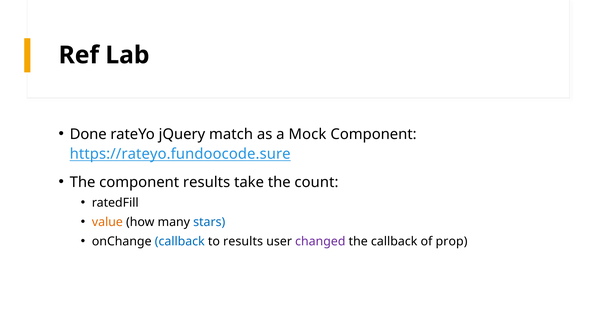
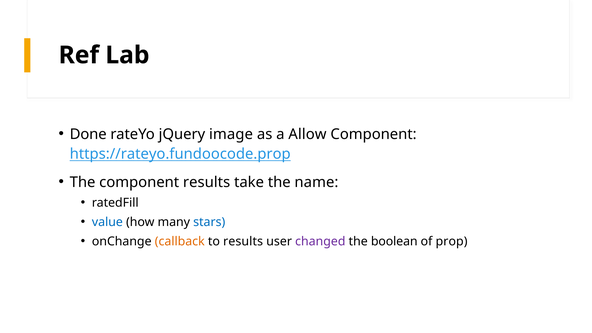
match: match -> image (231, 134)
Mock: Mock -> Allow (307, 134)
https://rateyo.fundoocode.sure: https://rateyo.fundoocode.sure -> https://rateyo.fundoocode.prop (180, 154)
count: count -> name (316, 182)
value colour: orange -> blue (107, 222)
callback colour: blue -> orange (180, 241)
the callback: callback -> boolean (394, 241)
